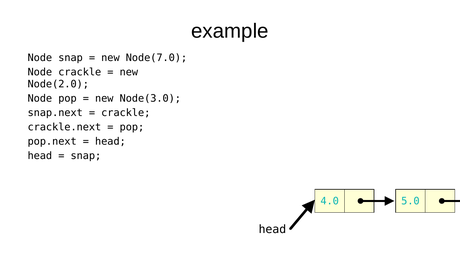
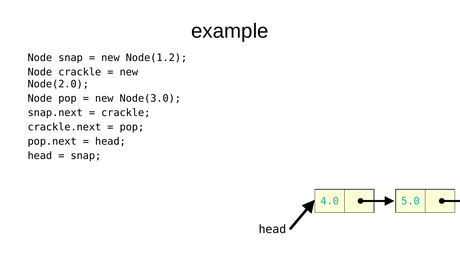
Node(7.0: Node(7.0 -> Node(1.2 (156, 58)
